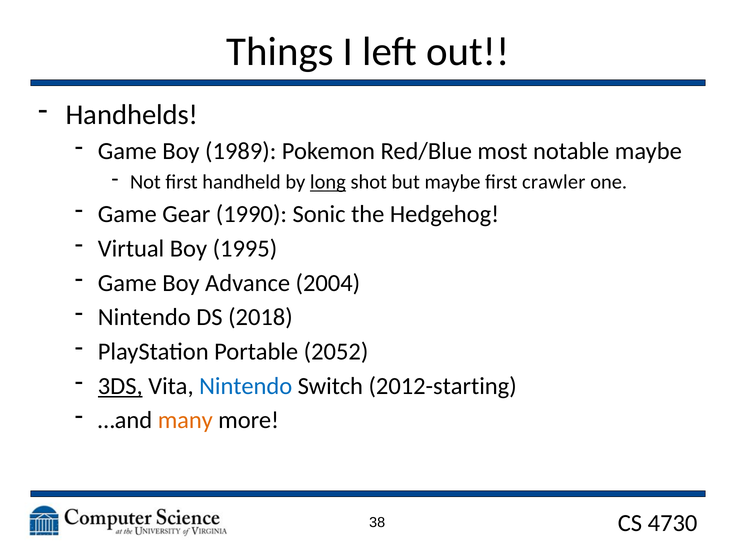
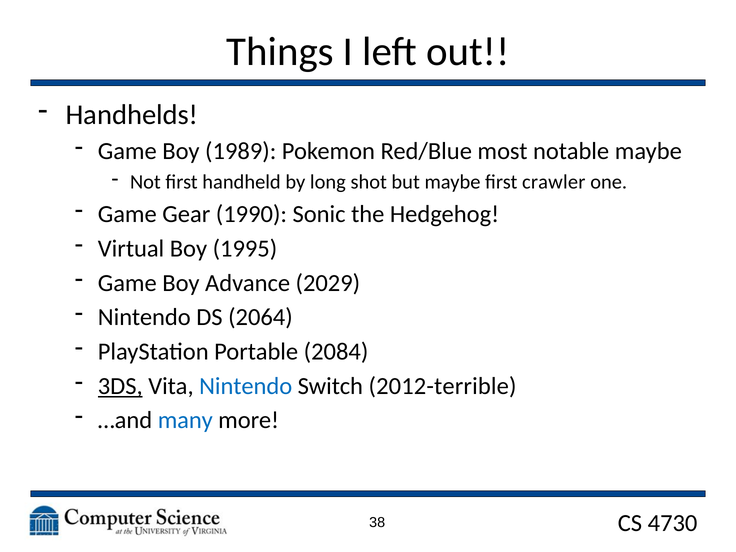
long underline: present -> none (328, 182)
2004: 2004 -> 2029 (328, 283)
2018: 2018 -> 2064 (260, 317)
2052: 2052 -> 2084 (336, 352)
2012-starting: 2012-starting -> 2012-terrible (443, 386)
many colour: orange -> blue (185, 420)
